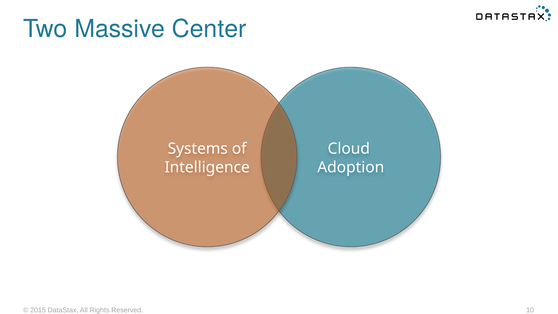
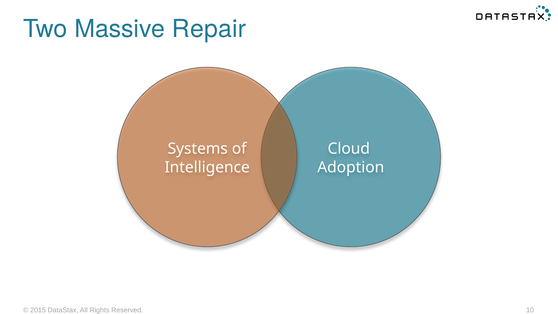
Center: Center -> Repair (209, 29)
